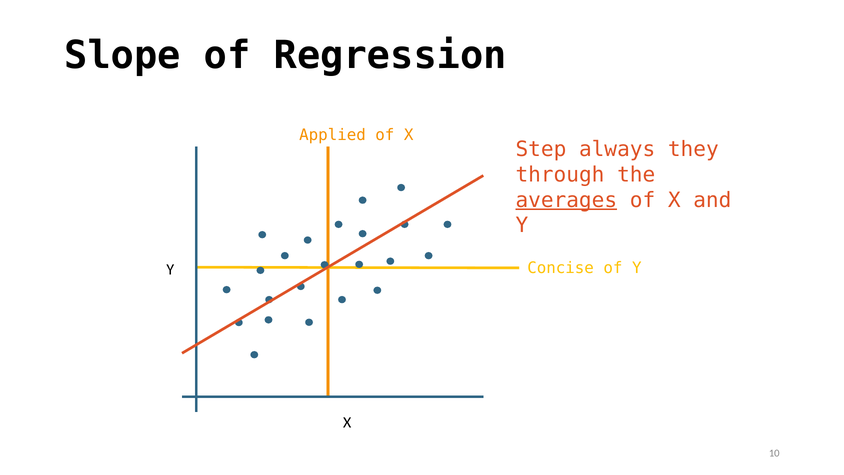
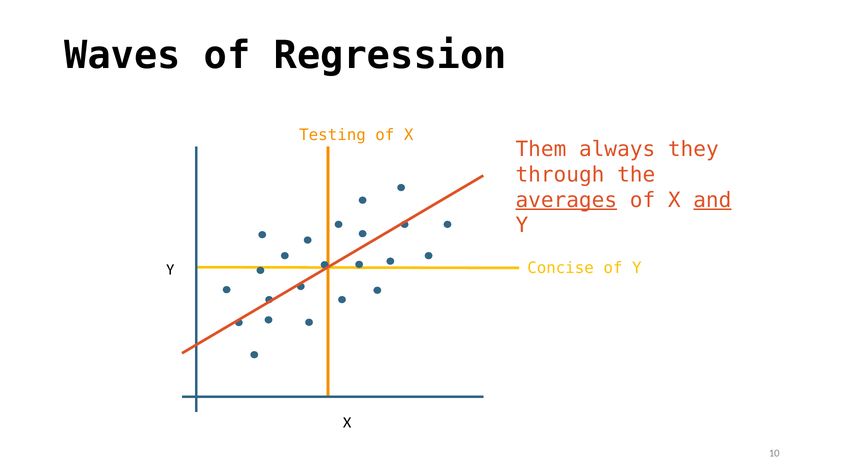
Slope: Slope -> Waves (123, 56)
Applied: Applied -> Testing (333, 135)
Step: Step -> Them (541, 149)
and underline: none -> present (712, 200)
